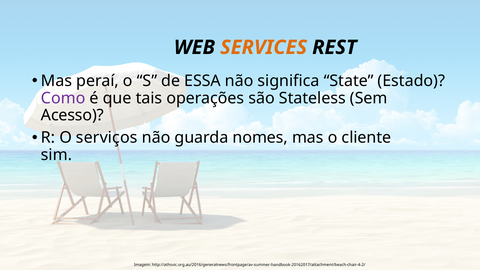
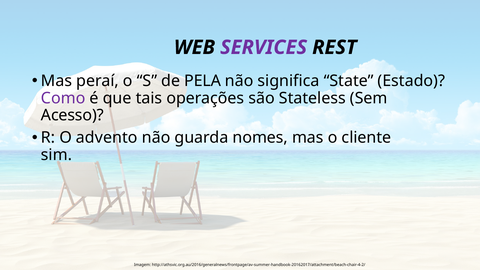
SERVICES colour: orange -> purple (264, 47)
ESSA: ESSA -> PELA (203, 81)
serviços: serviços -> advento (107, 138)
